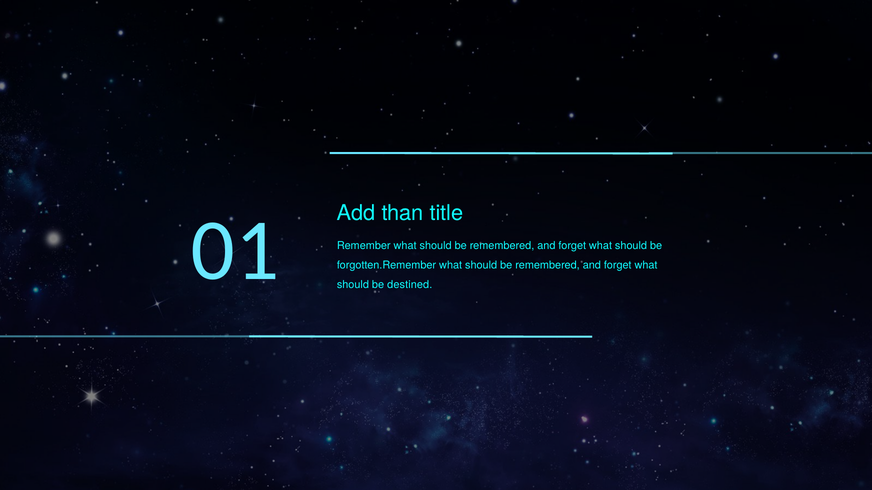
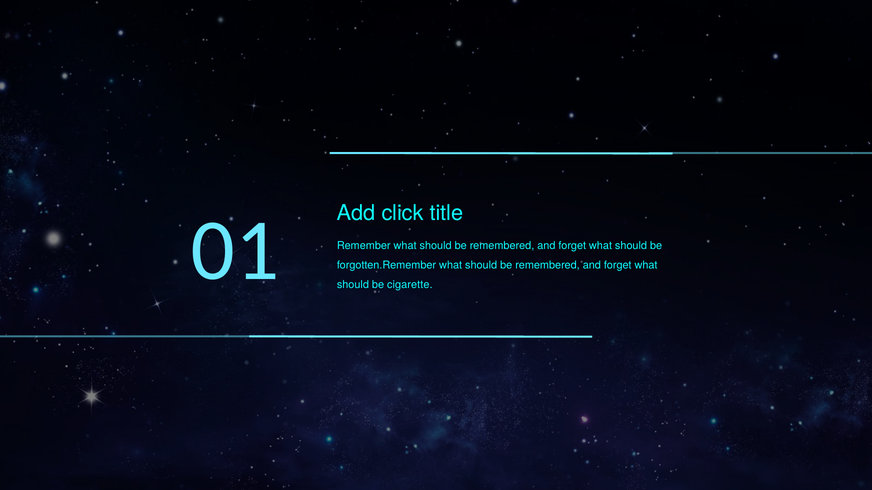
than: than -> click (403, 213)
destined: destined -> cigarette (410, 285)
